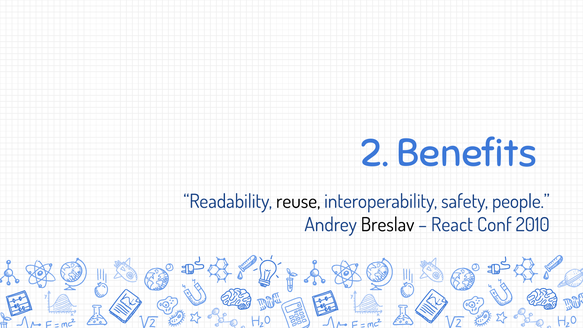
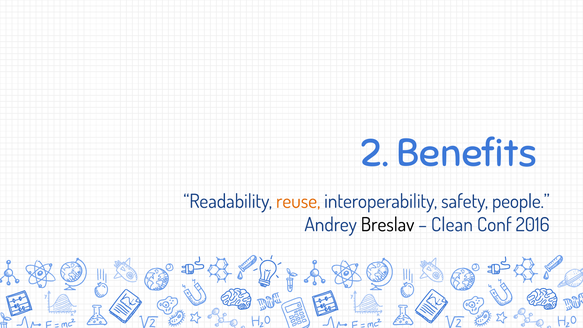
reuse colour: black -> orange (298, 201)
React: React -> Clean (452, 225)
2010: 2010 -> 2016 (533, 225)
